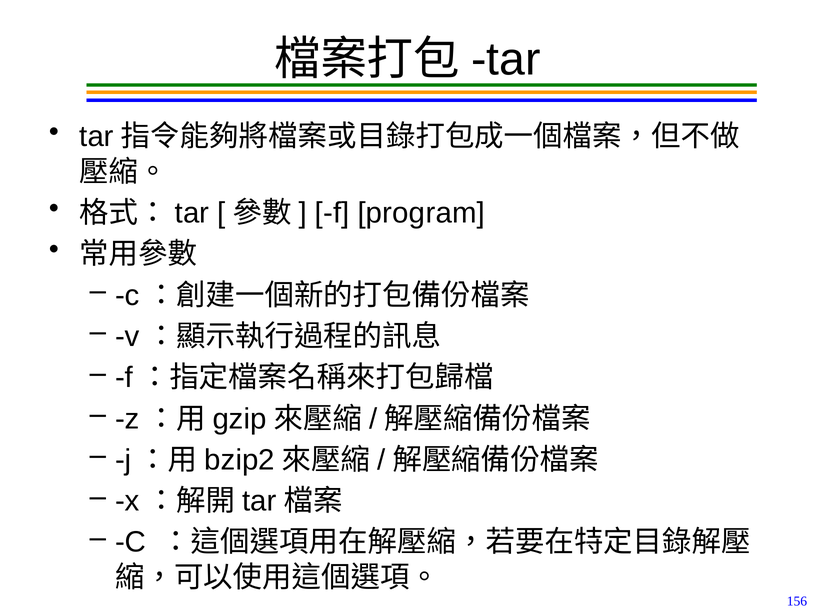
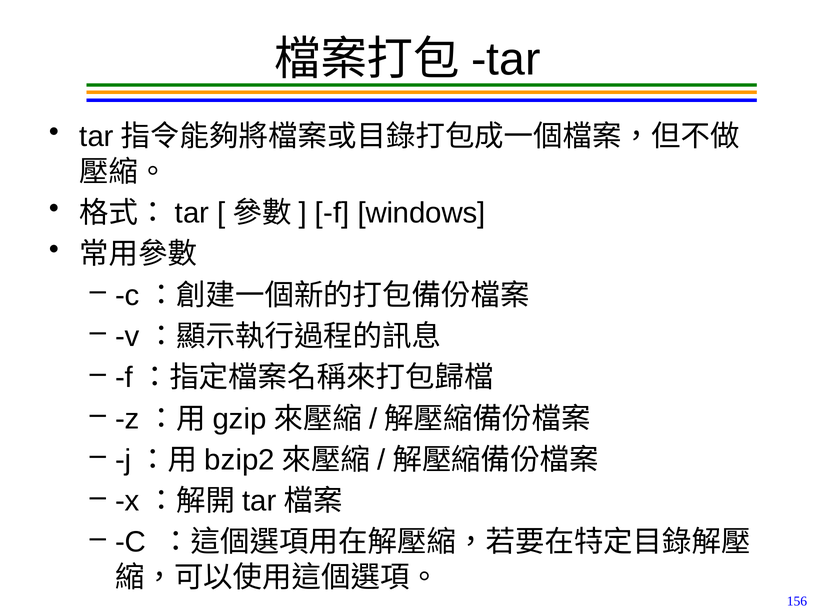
program: program -> windows (421, 213)
